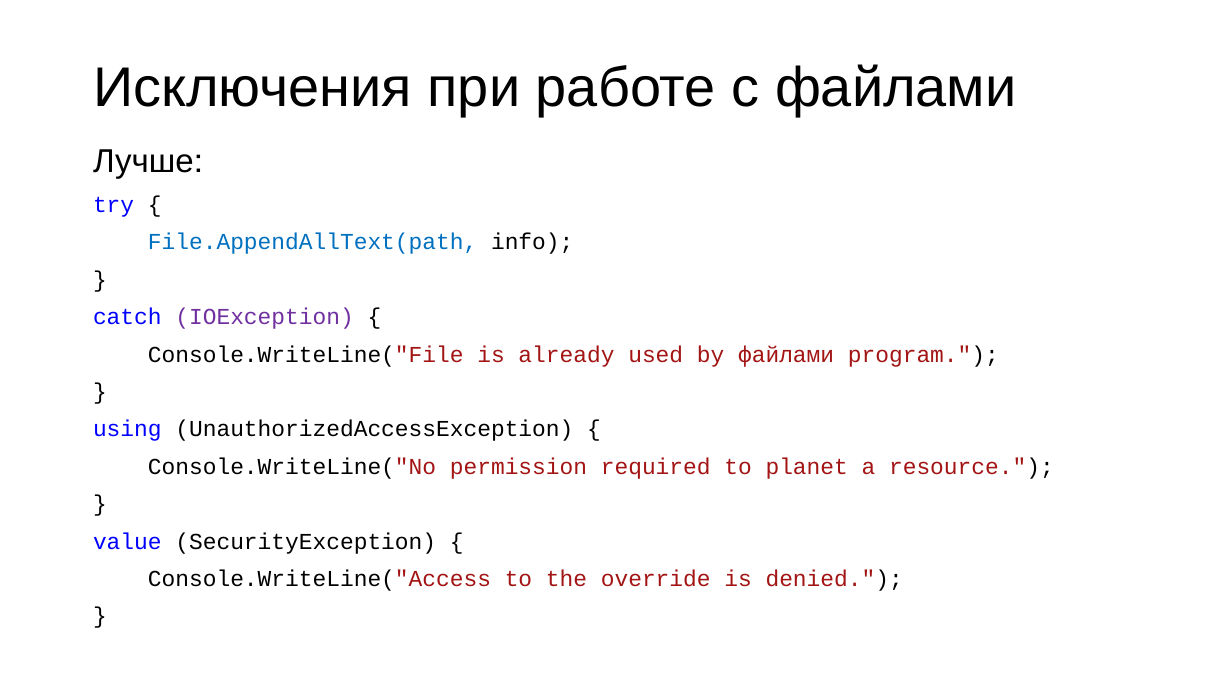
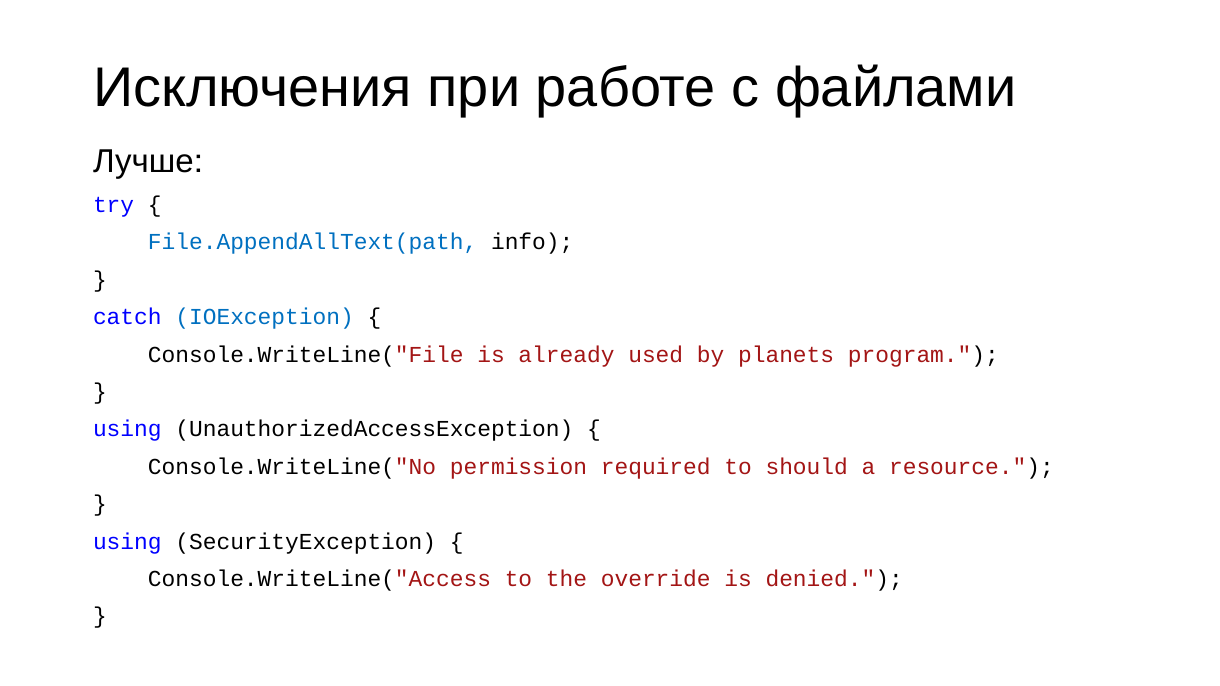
IOException colour: purple -> blue (265, 317)
by файлами: файлами -> planets (786, 355)
planet: planet -> should (807, 467)
value: value -> using (127, 542)
